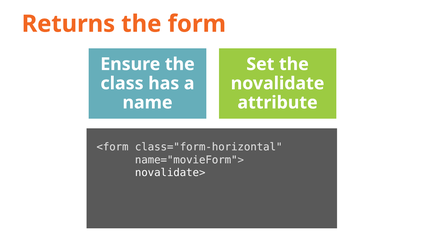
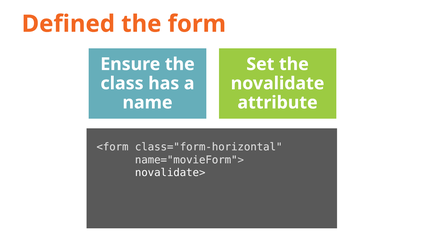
Returns: Returns -> Defined (68, 24)
